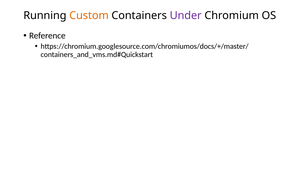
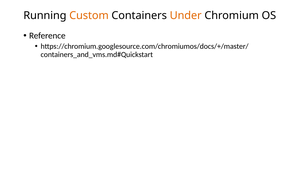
Under colour: purple -> orange (186, 15)
